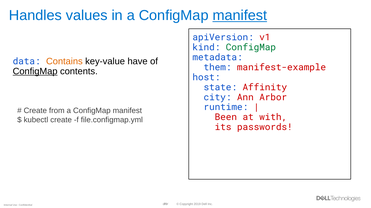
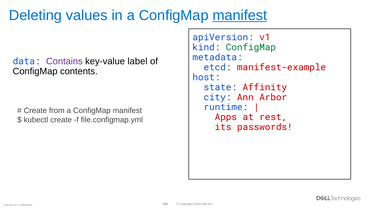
Handles: Handles -> Deleting (35, 16)
Contains colour: orange -> purple (64, 62)
have: have -> label (138, 62)
them: them -> etcd (218, 67)
ConfigMap underline: present -> none (35, 72)
Been: Been -> Apps (226, 118)
with: with -> rest (273, 118)
